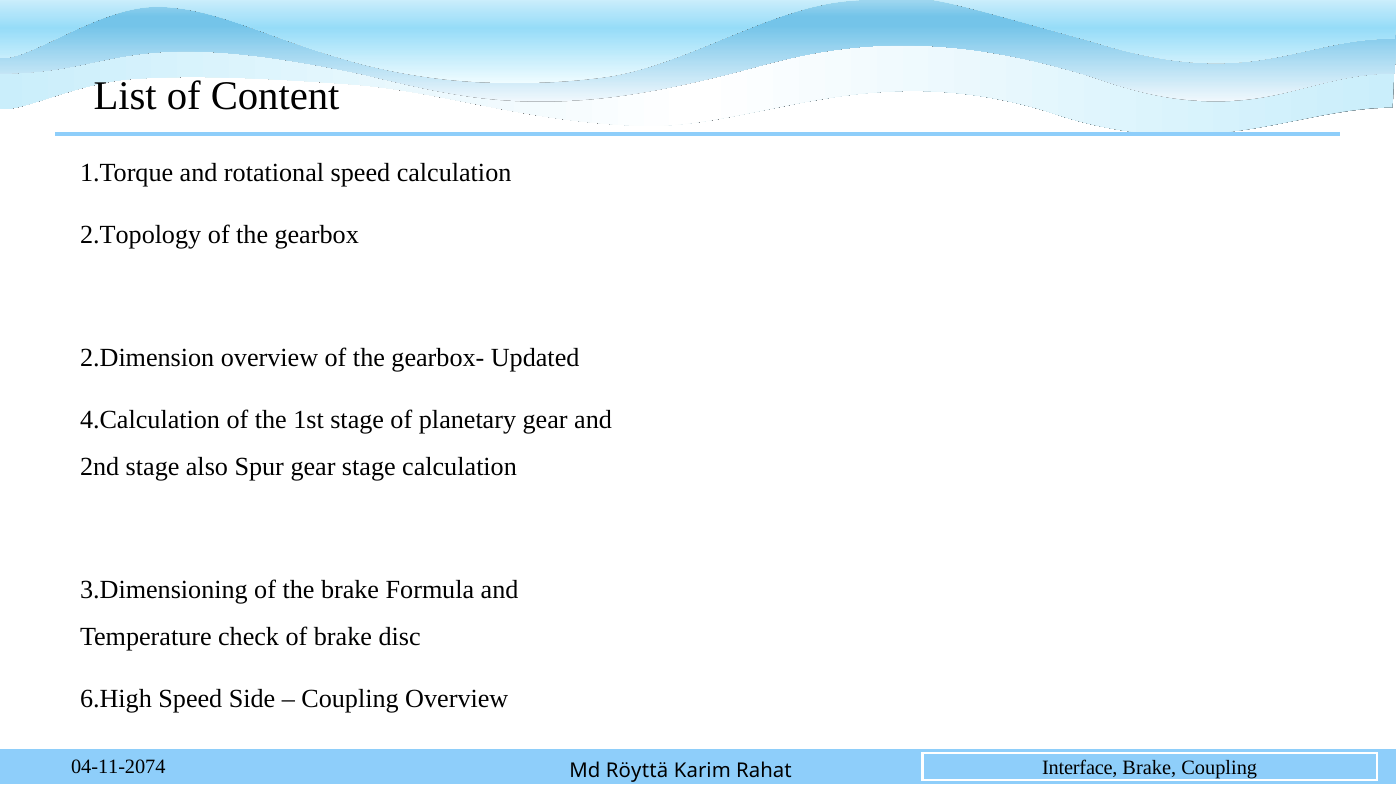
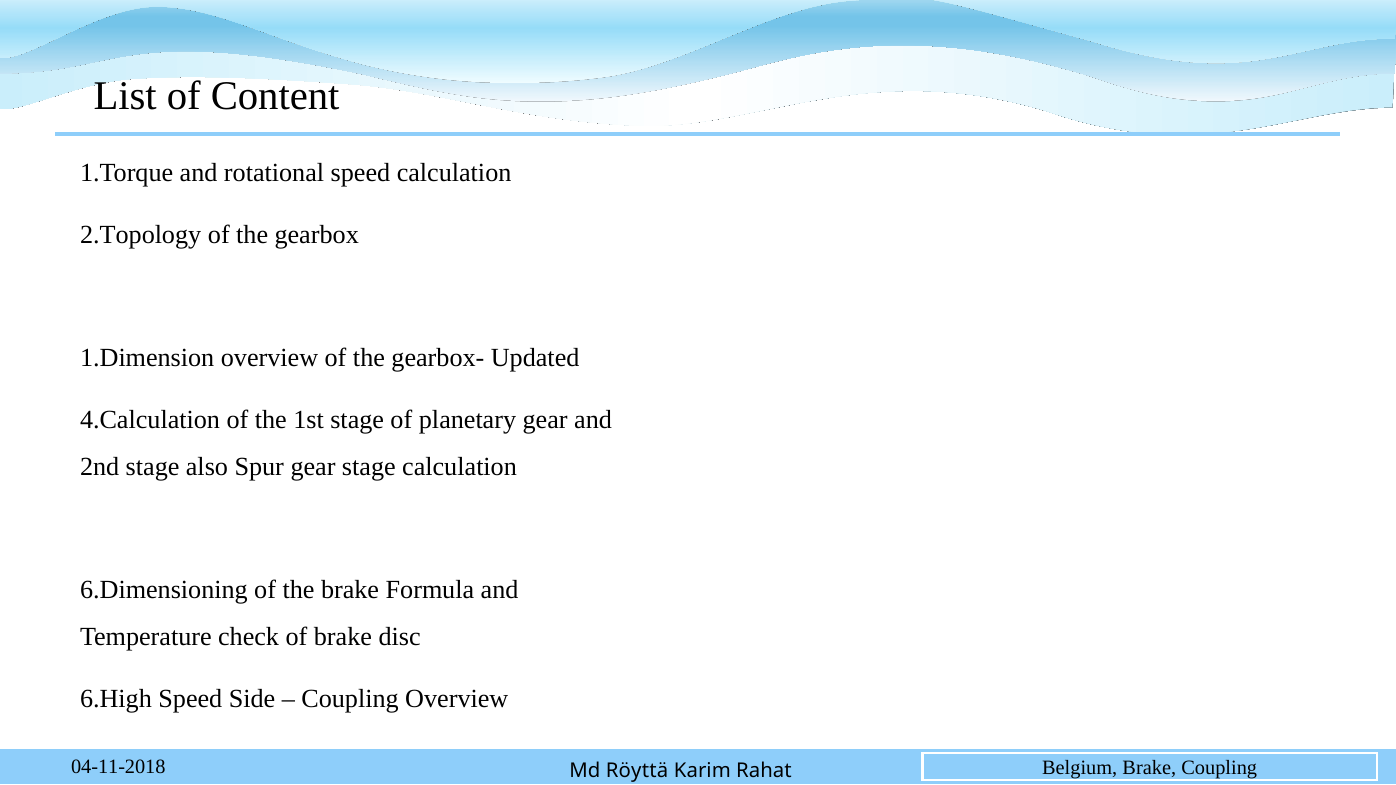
2.Dimension: 2.Dimension -> 1.Dimension (147, 358)
3.Dimensioning: 3.Dimensioning -> 6.Dimensioning (164, 590)
04-11-2074: 04-11-2074 -> 04-11-2018 (118, 767)
Interface: Interface -> Belgium (1080, 768)
